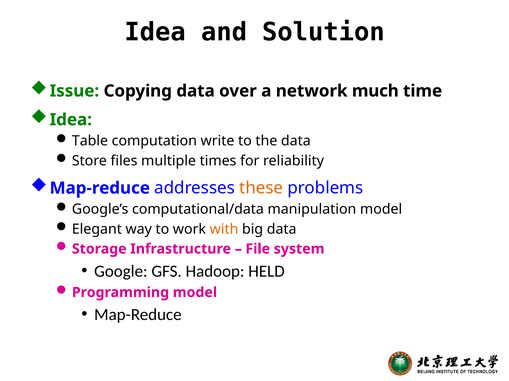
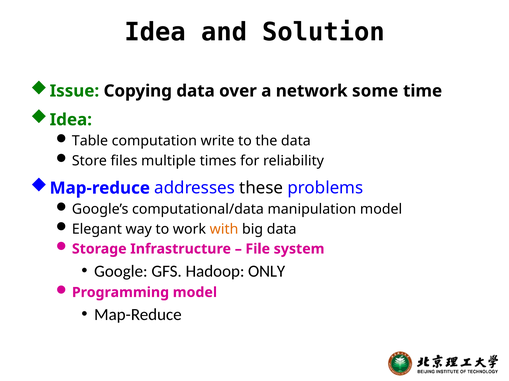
much: much -> some (375, 91)
these colour: orange -> black (261, 188)
HELD: HELD -> ONLY (267, 272)
